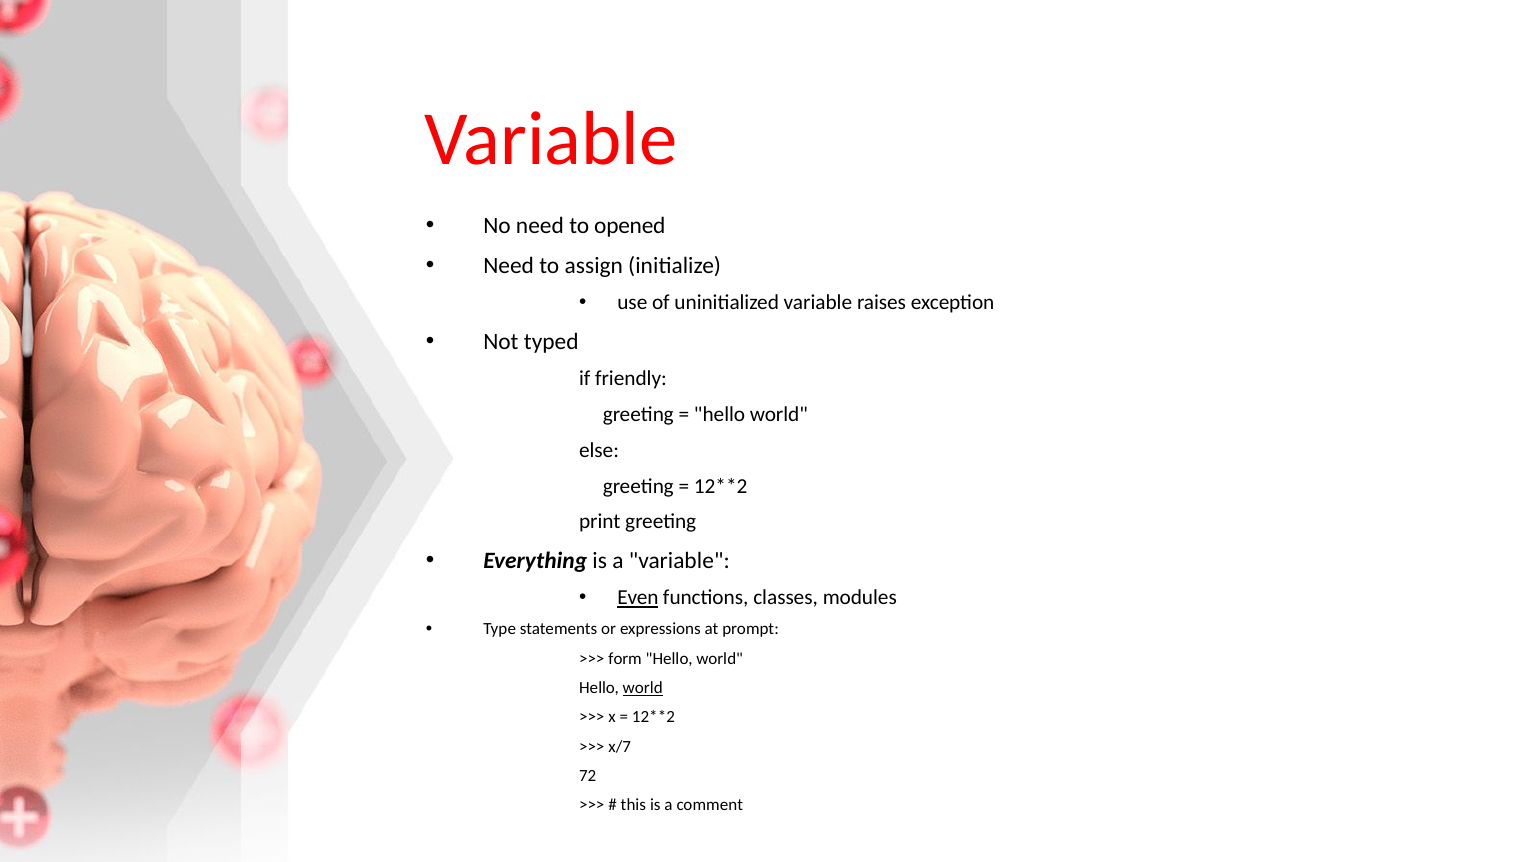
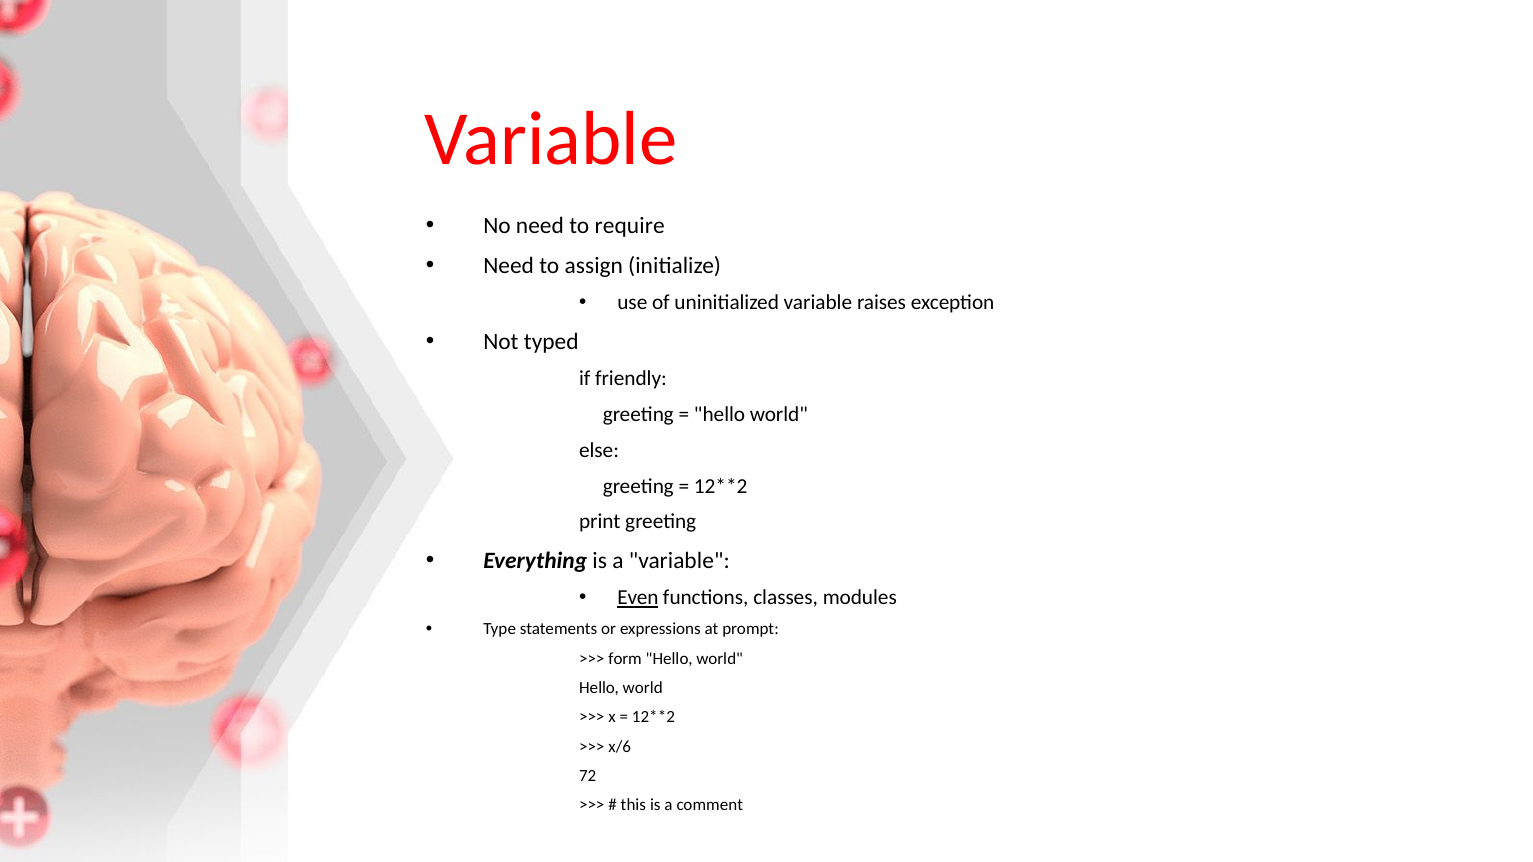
opened: opened -> require (630, 226)
world underline: present -> none (643, 688)
x/7: x/7 -> x/6 (620, 747)
